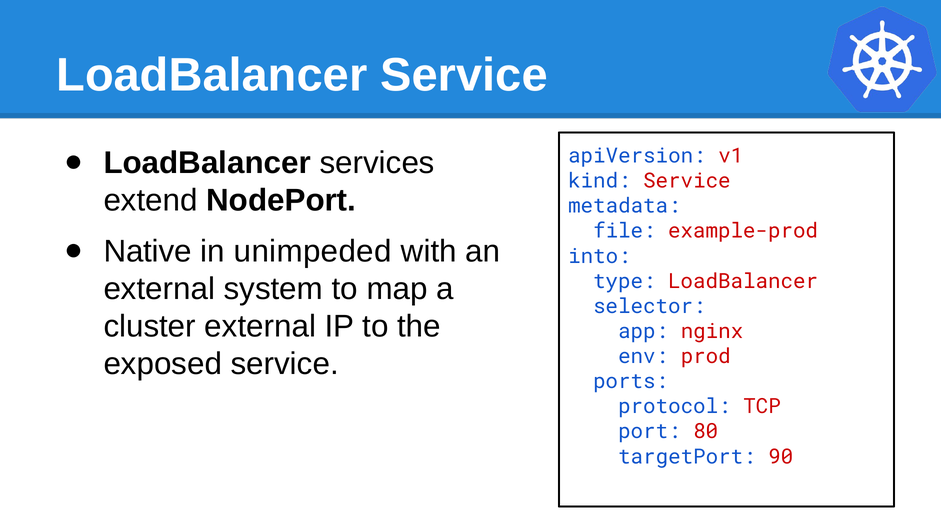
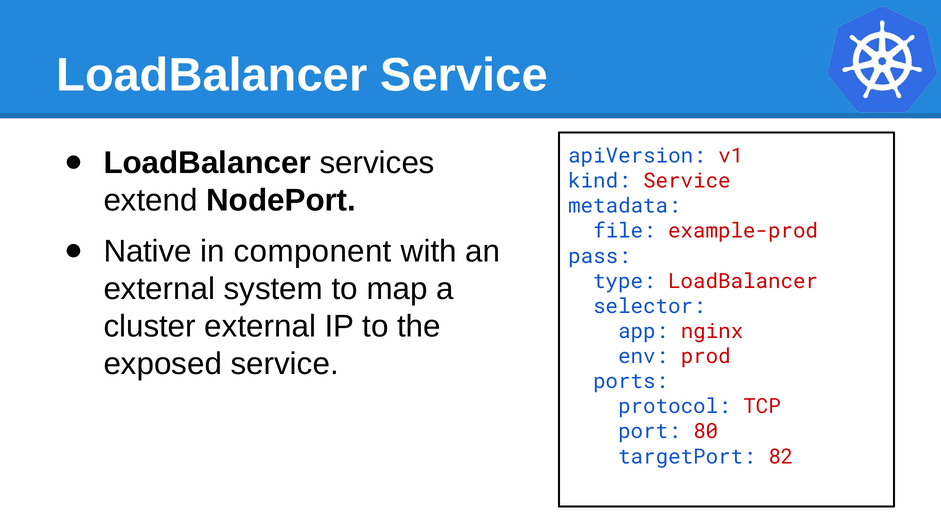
unimpeded: unimpeded -> component (313, 251)
into: into -> pass (599, 256)
90: 90 -> 82 (781, 457)
